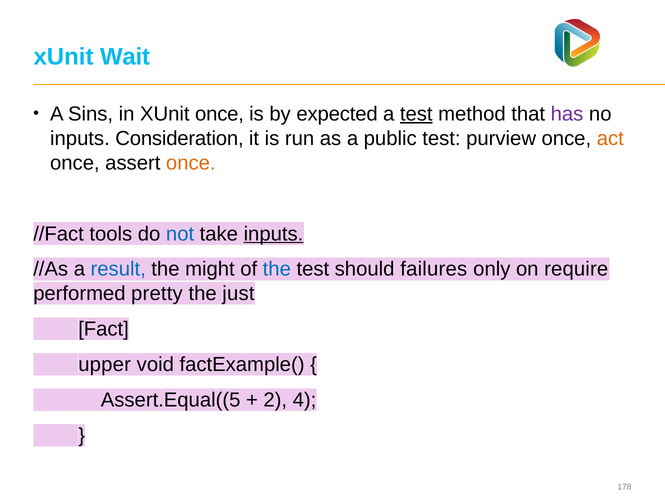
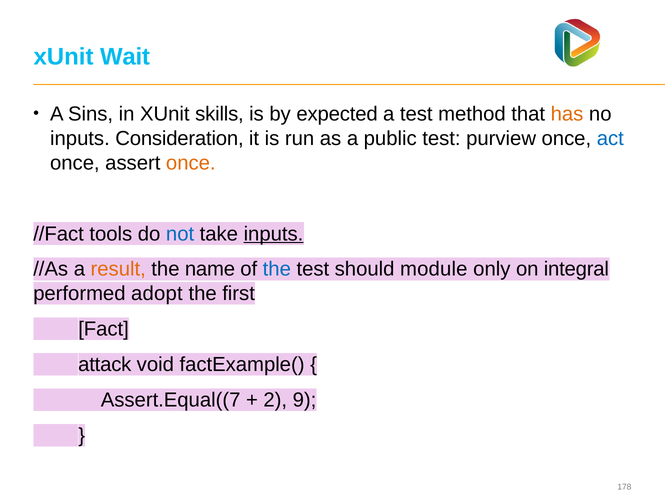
XUnit once: once -> skills (219, 114)
test underline: present -> none (416, 114)
has colour: purple -> orange (567, 114)
act colour: orange -> blue (610, 138)
result colour: blue -> orange (118, 269)
might: might -> name (210, 269)
failures: failures -> module (434, 269)
require: require -> integral (576, 269)
pretty: pretty -> adopt (157, 294)
just: just -> first (239, 294)
upper: upper -> attack (105, 364)
Assert.Equal((5: Assert.Equal((5 -> Assert.Equal((7 (171, 400)
4: 4 -> 9 (305, 400)
